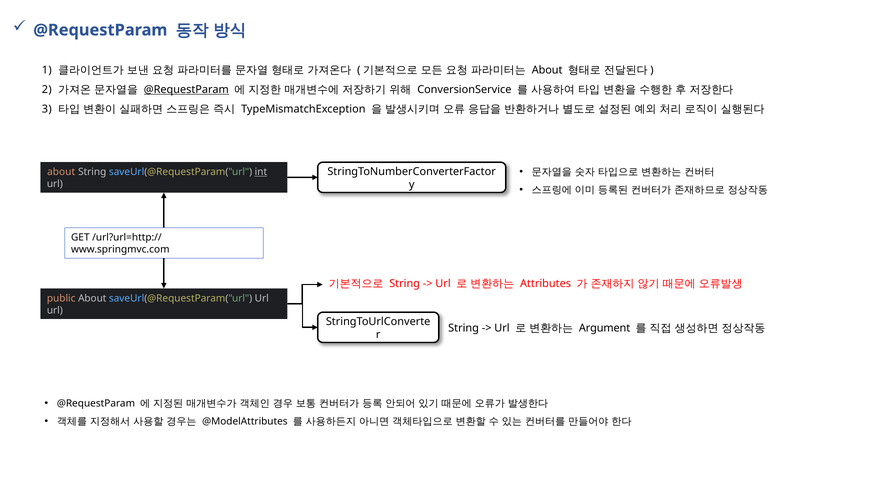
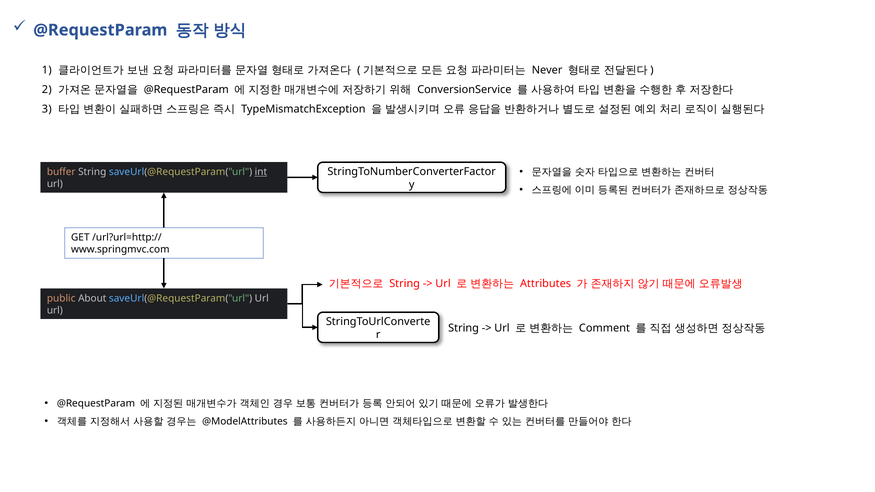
About: About -> Never (547, 70)
@RequestParam underline: present -> none (186, 90)
about: about -> buffer (61, 172)
Argument: Argument -> Comment (604, 328)
